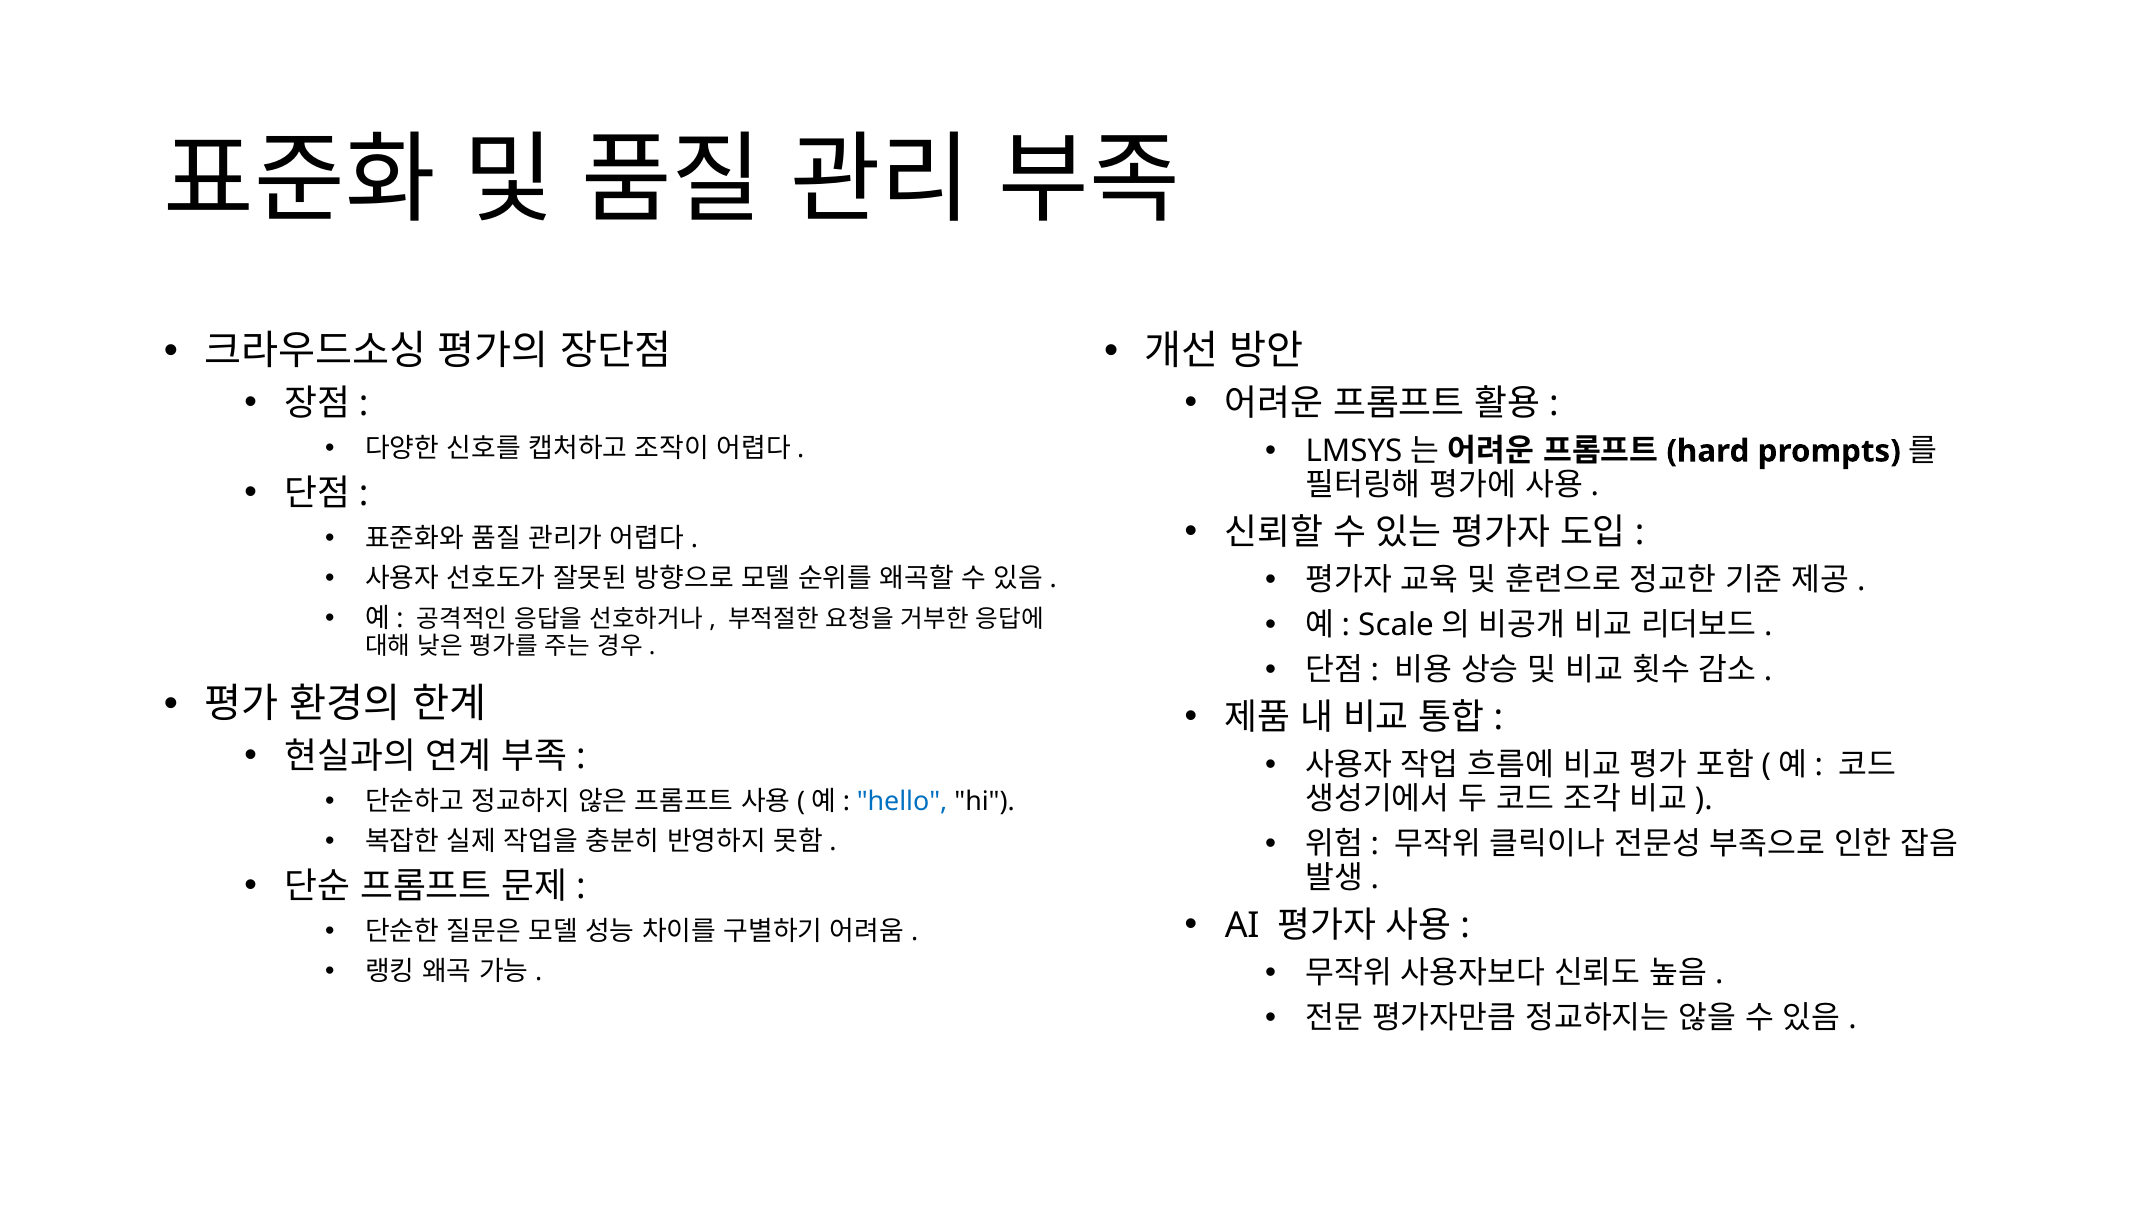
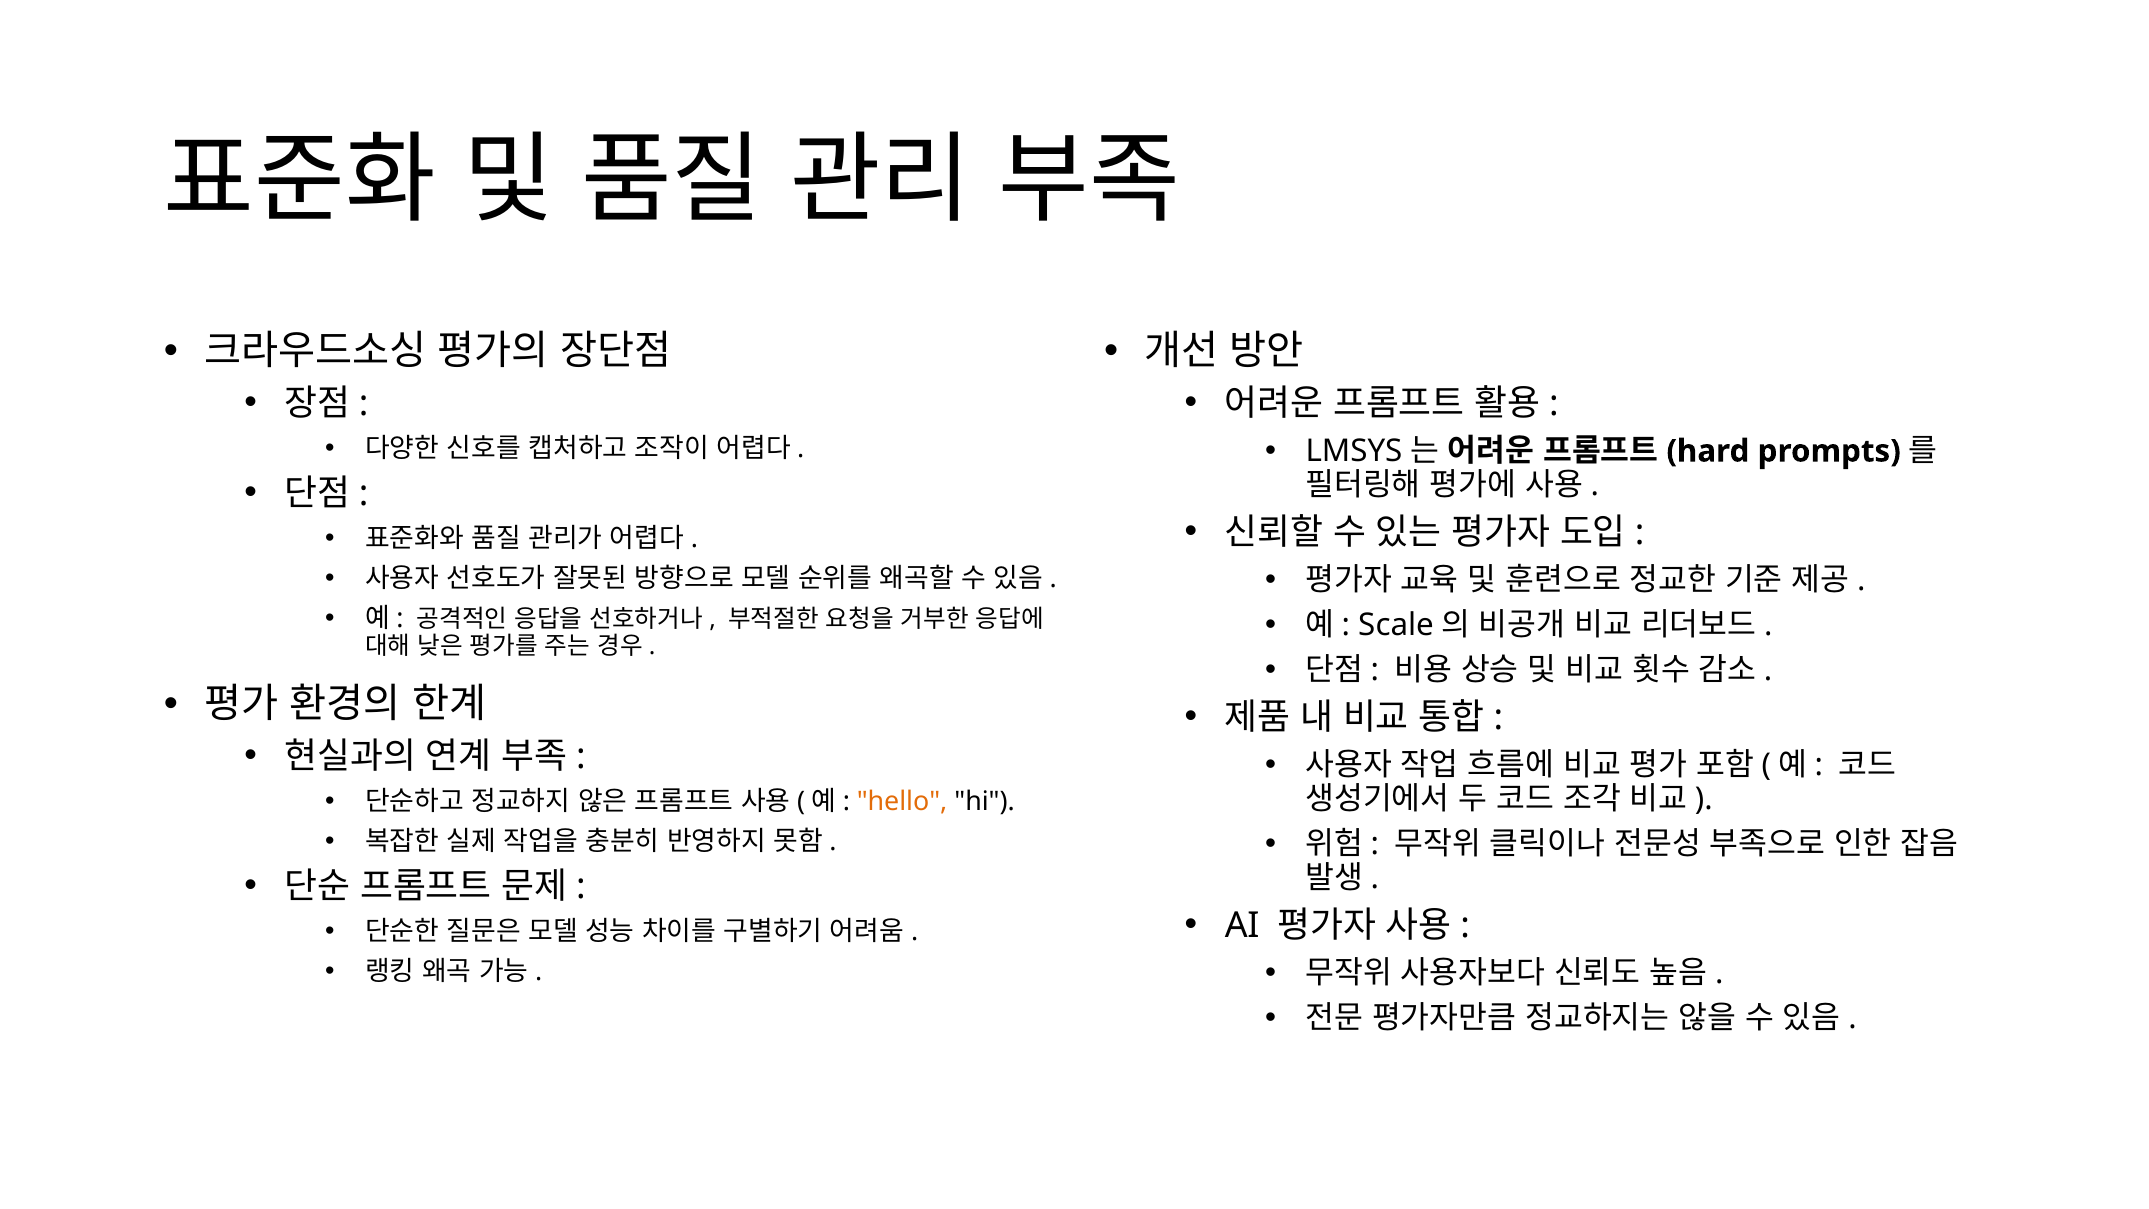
hello colour: blue -> orange (902, 801)
